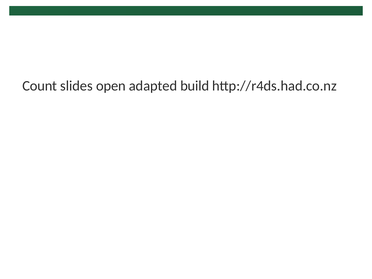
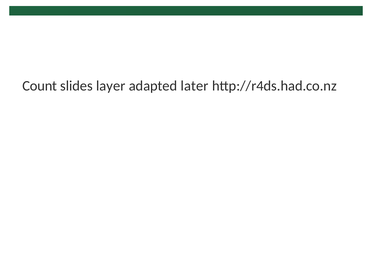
open: open -> layer (111, 86)
build: build -> later (195, 86)
